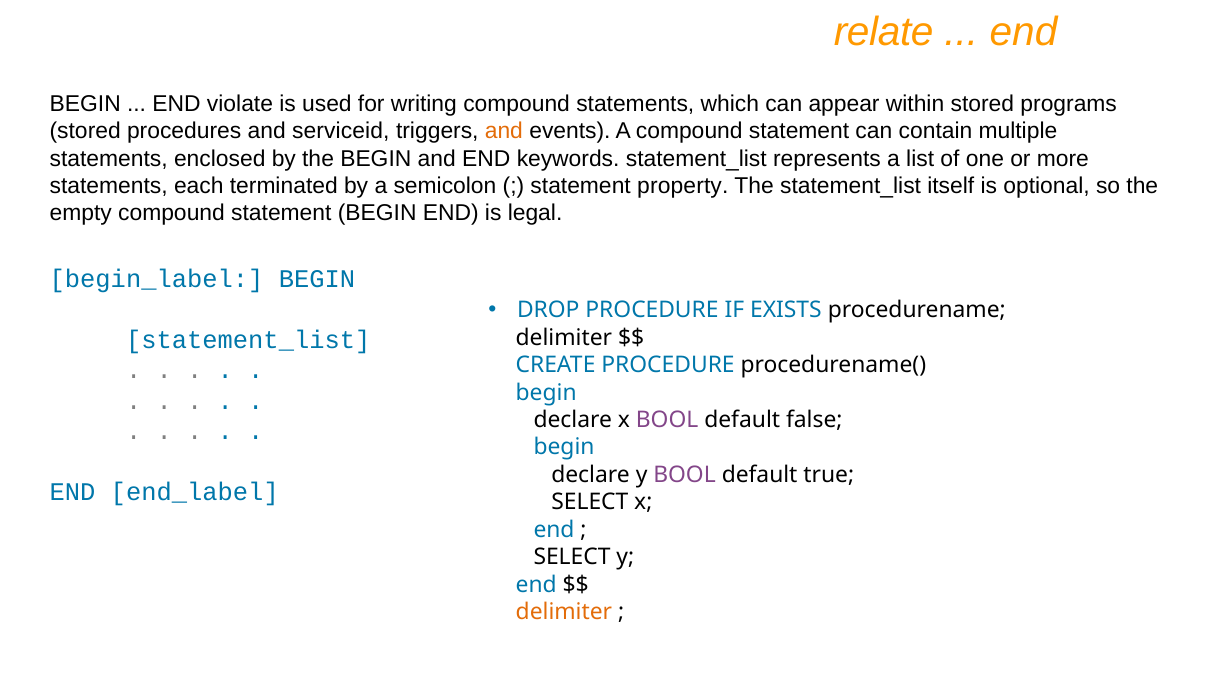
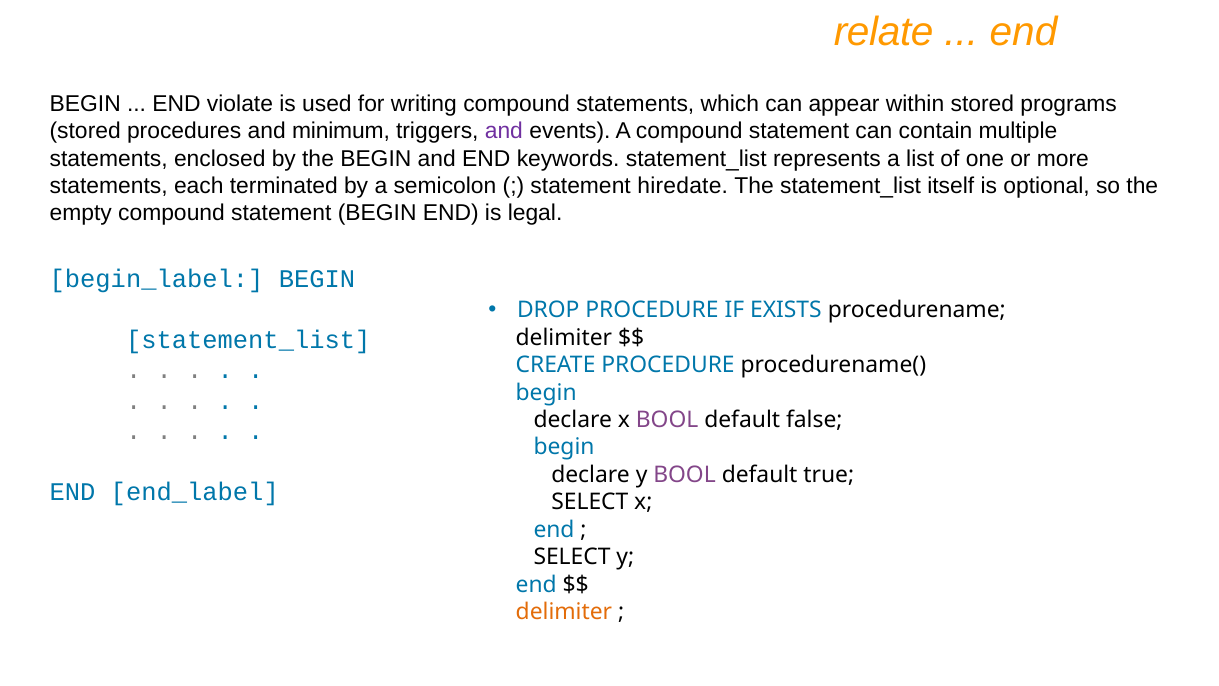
serviceid: serviceid -> minimum (341, 131)
and colour: orange -> purple (504, 131)
property: property -> hiredate (683, 186)
